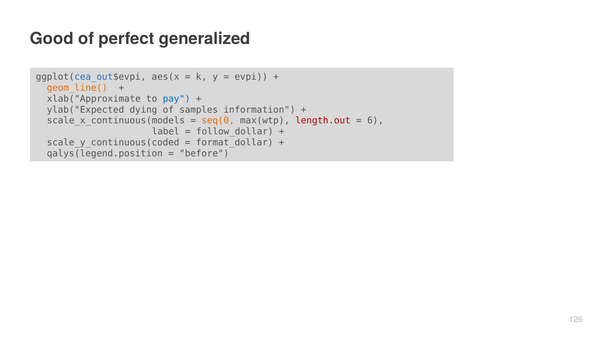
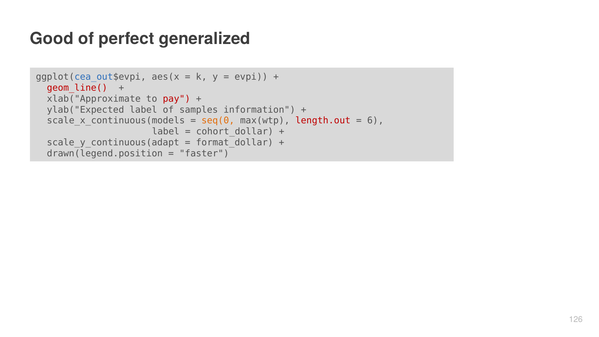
geom_line( colour: orange -> red (77, 88)
pay colour: blue -> red (177, 99)
ylab("Expected dying: dying -> label (143, 110)
follow_dollar: follow_dollar -> cohort_dollar (235, 132)
scale_y_continuous(coded: scale_y_continuous(coded -> scale_y_continuous(adapt (113, 143)
qalys(legend.position: qalys(legend.position -> drawn(legend.position (105, 154)
before: before -> faster (204, 154)
